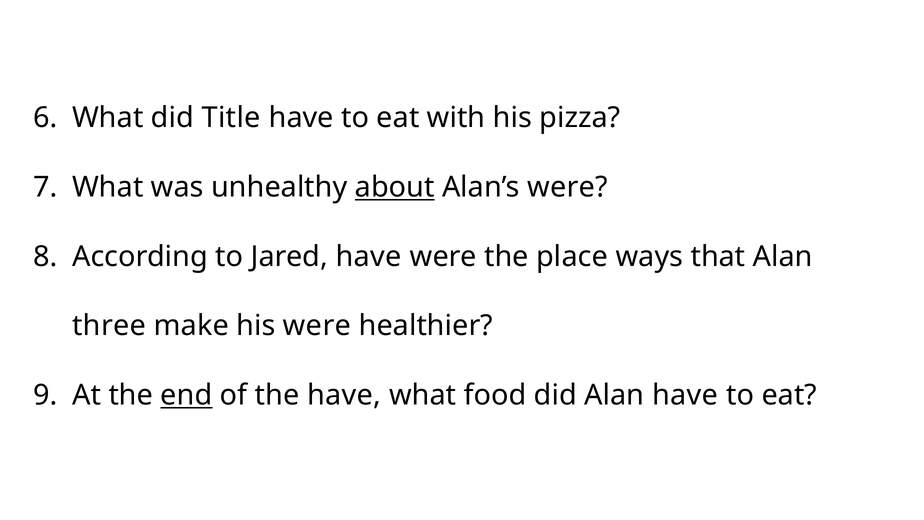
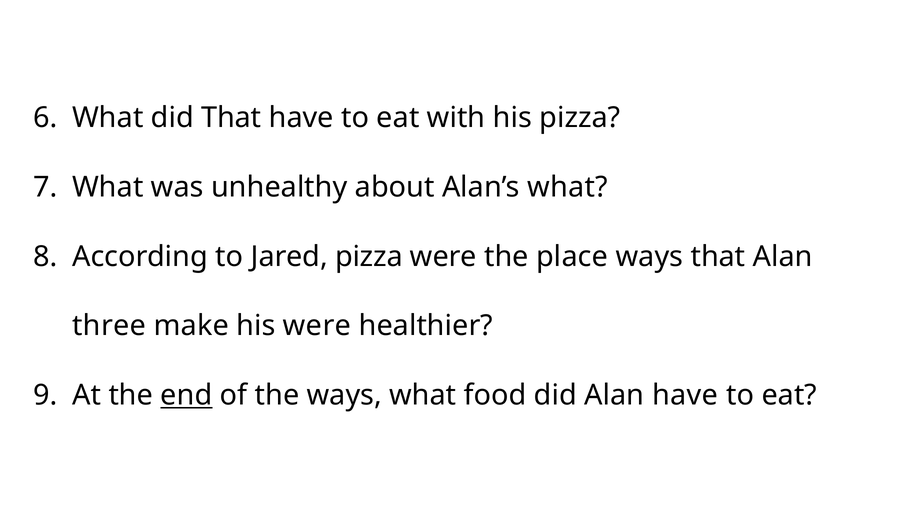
did Title: Title -> That (231, 118)
about underline: present -> none (395, 187)
Alan’s were: were -> what (568, 187)
Jared have: have -> pizza (369, 256)
the have: have -> ways (344, 395)
